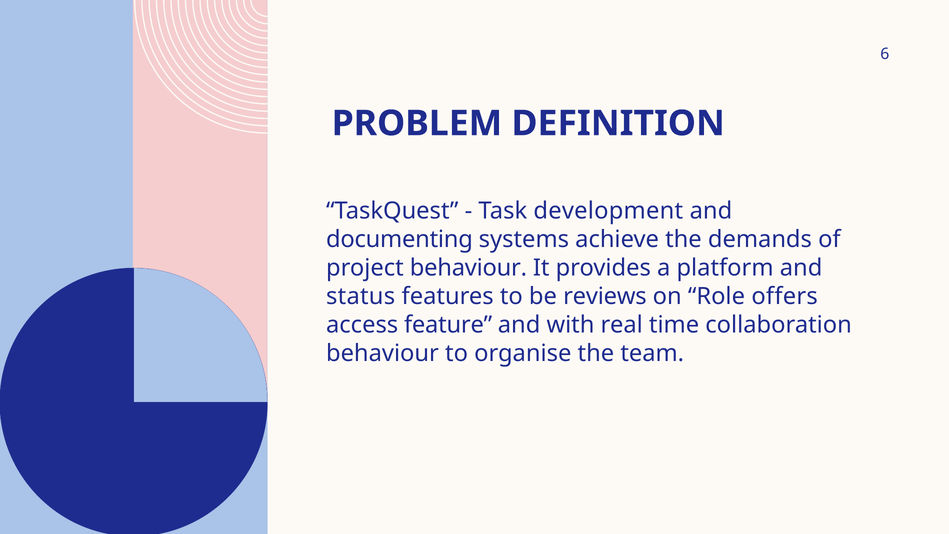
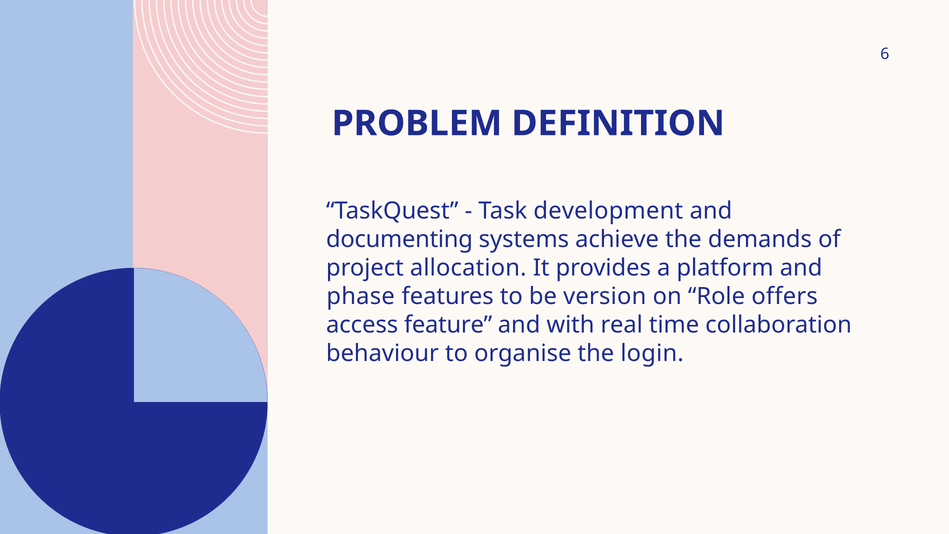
project behaviour: behaviour -> allocation (468, 268)
status: status -> phase (361, 296)
reviews: reviews -> version (605, 296)
team: team -> login (652, 353)
